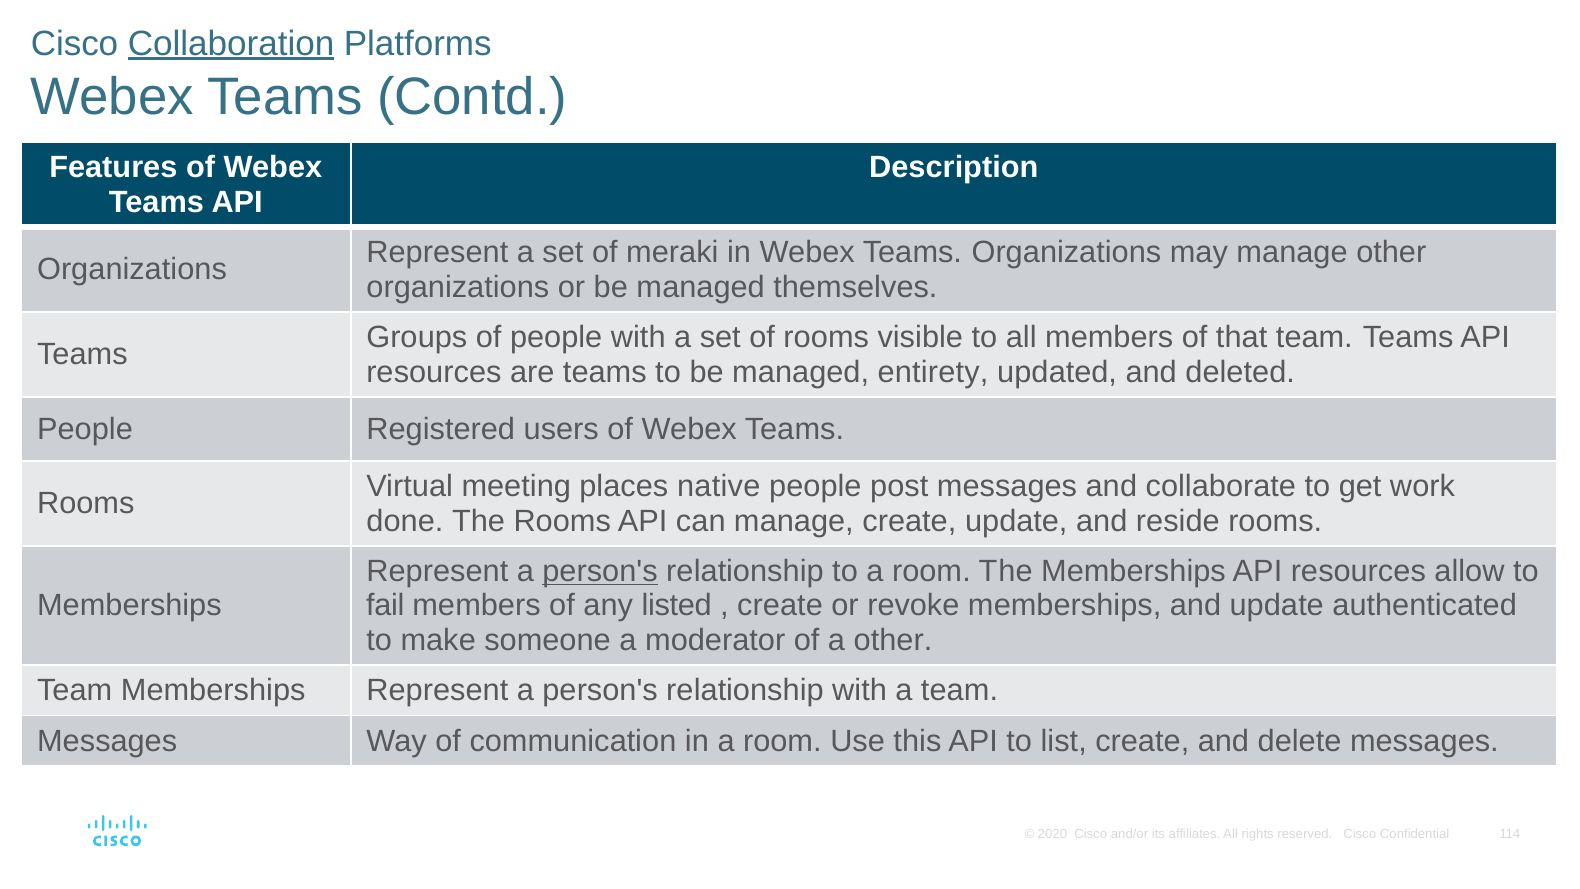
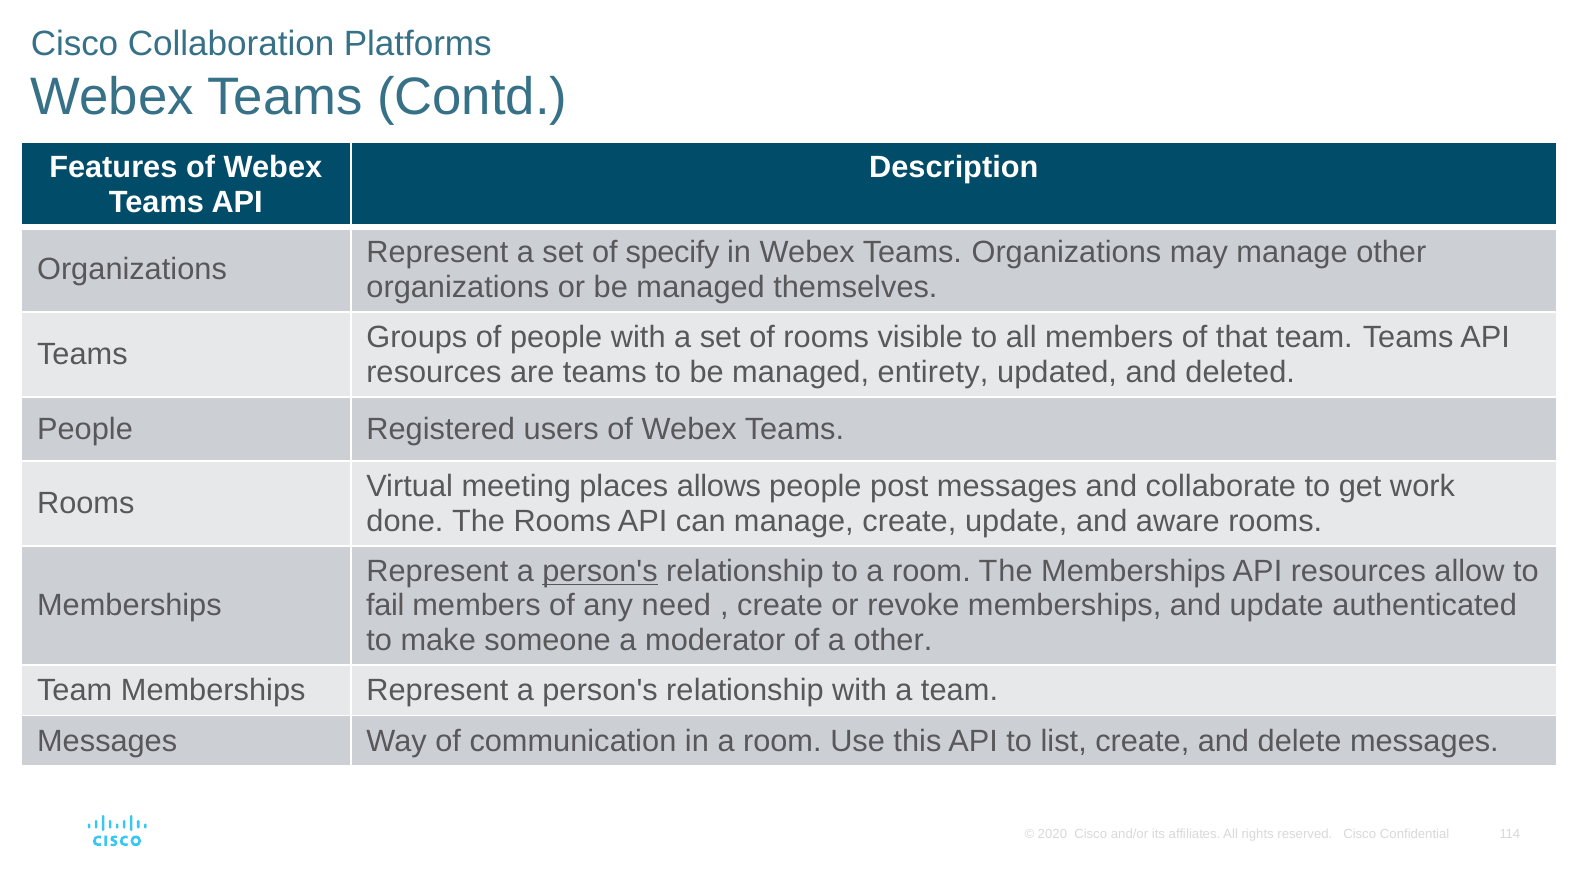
Collaboration underline: present -> none (231, 43)
meraki: meraki -> specify (673, 252)
native: native -> allows (719, 486)
reside: reside -> aware (1178, 521)
listed: listed -> need (676, 606)
